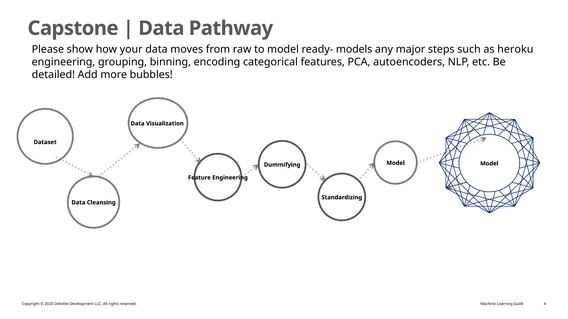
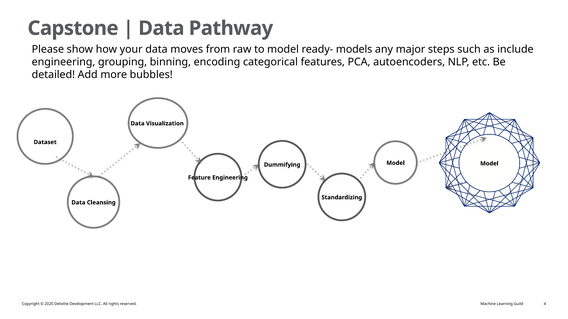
heroku: heroku -> include (515, 49)
